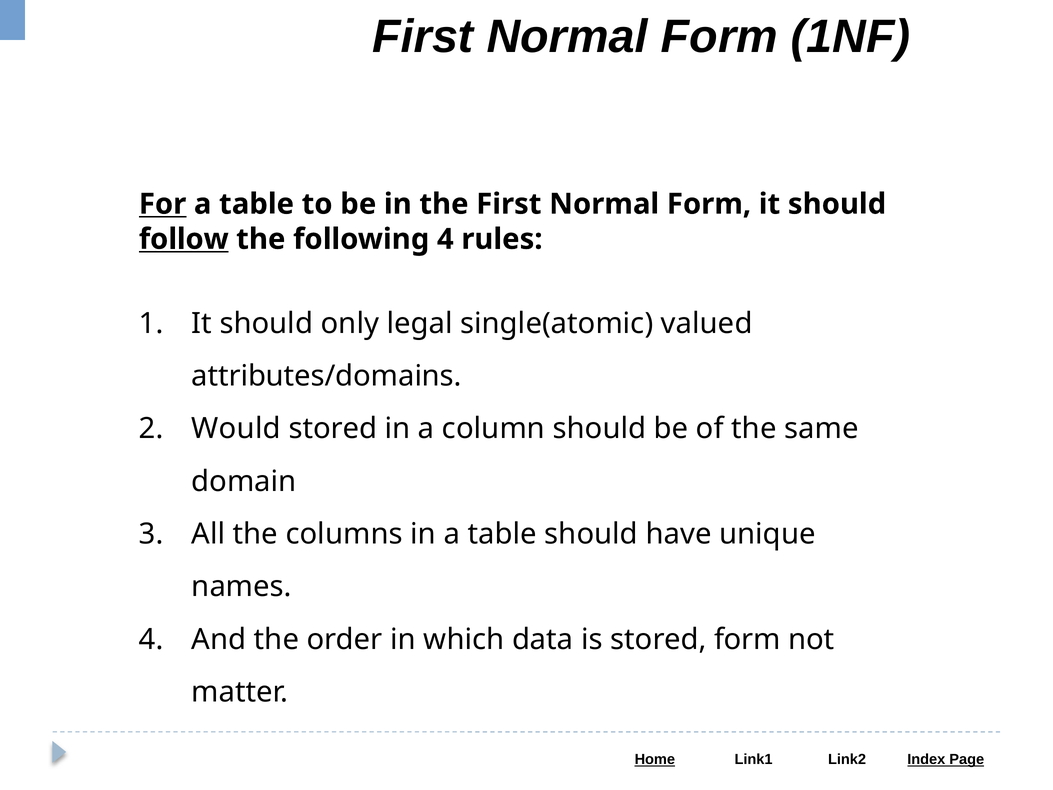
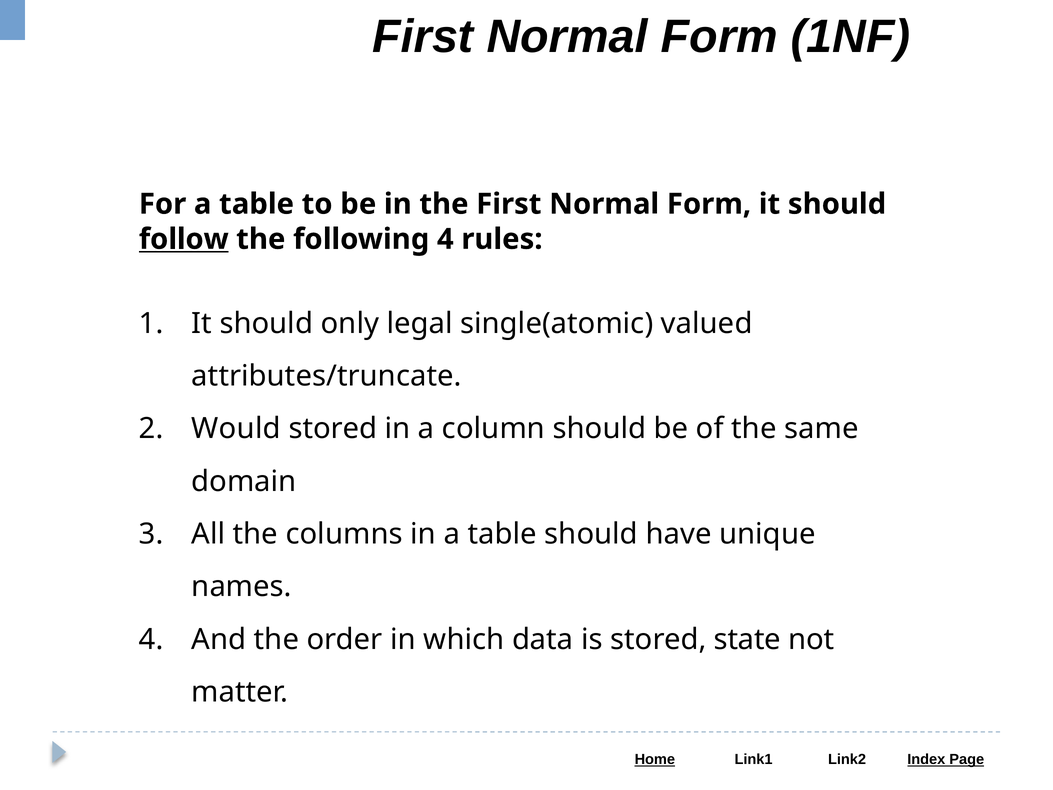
For underline: present -> none (163, 204)
attributes/domains: attributes/domains -> attributes/truncate (327, 376)
stored form: form -> state (747, 639)
